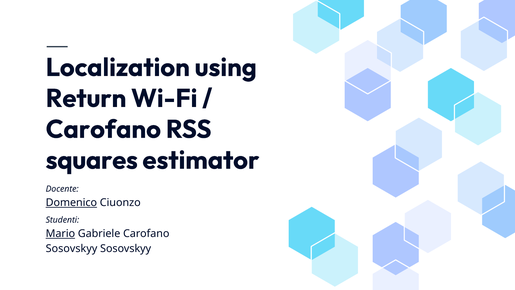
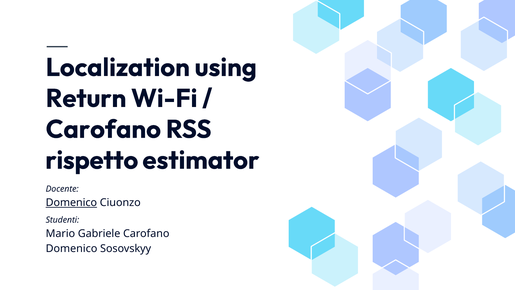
squares: squares -> rispetto (92, 160)
Mario underline: present -> none (60, 233)
Sosovskyy: Sosovskyy -> Domenico (72, 248)
